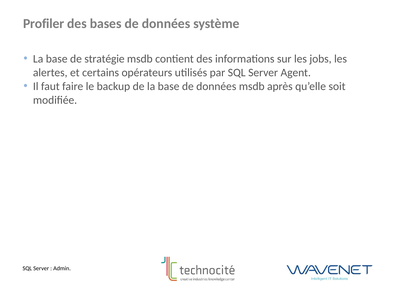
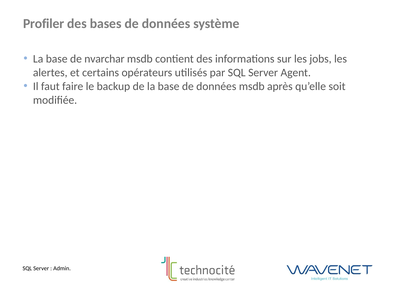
stratégie: stratégie -> nvarchar (104, 59)
